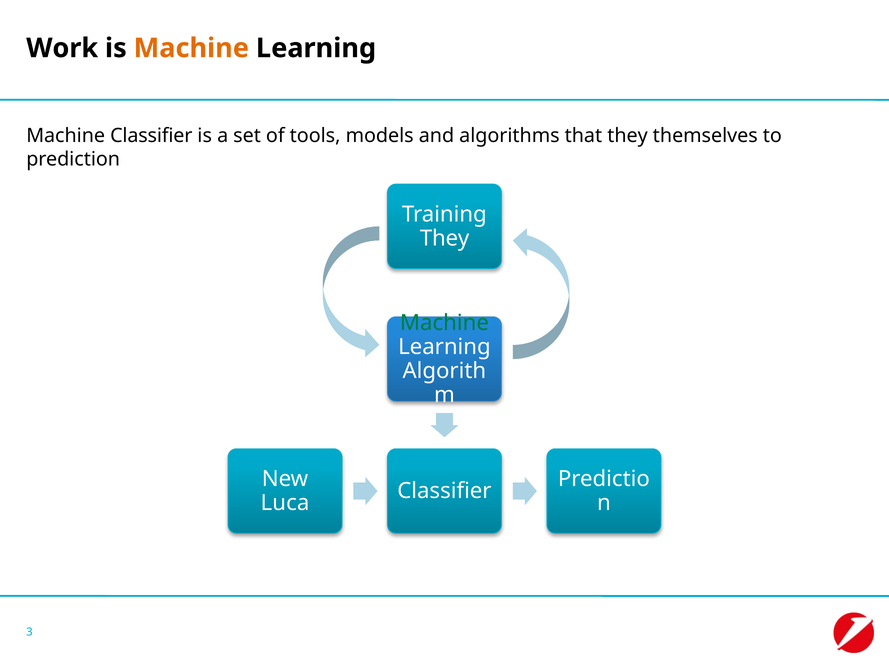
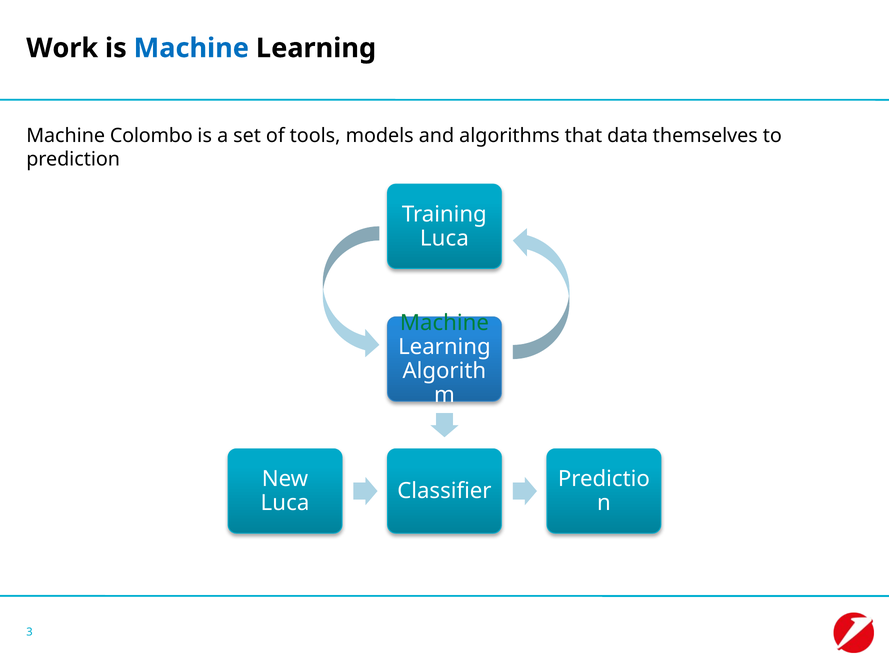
Machine colour: orange -> blue (191, 48)
Machine Classifier: Classifier -> Colombo (151, 136)
that they: they -> data (628, 136)
They: They -> Luca (444, 238)
